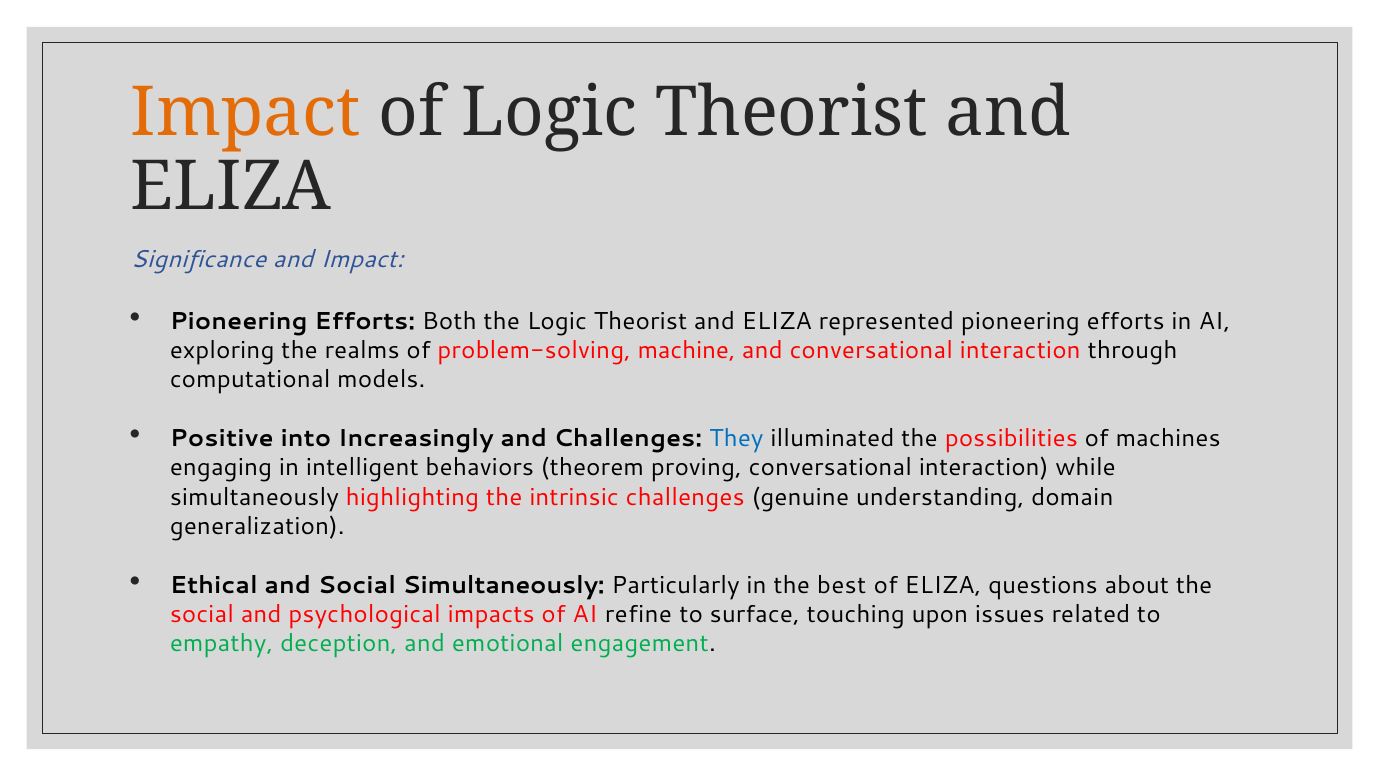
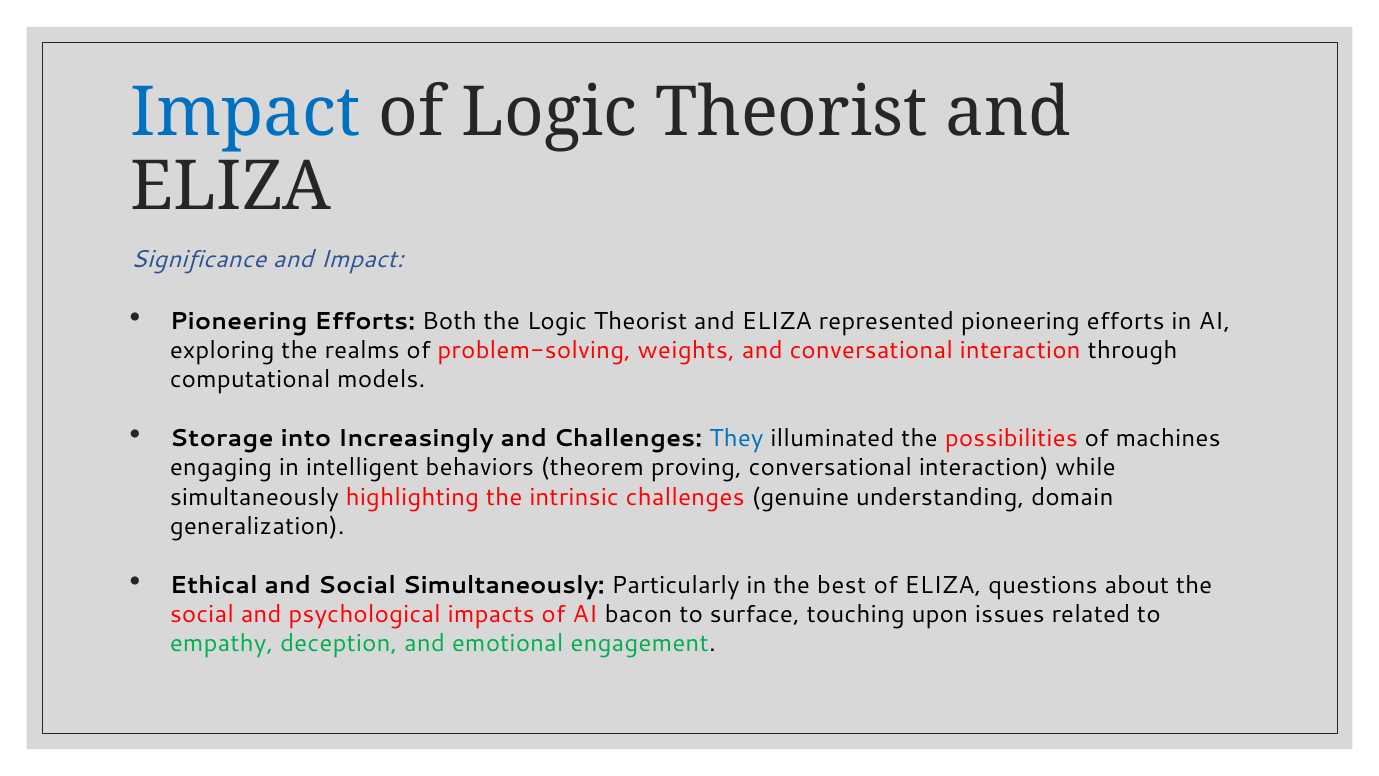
Impact colour: orange -> blue (246, 113)
machine: machine -> weights (686, 350)
Positive: Positive -> Storage (222, 438)
refine: refine -> bacon (638, 614)
